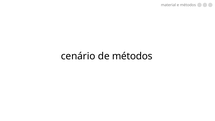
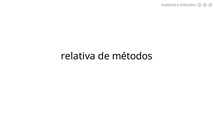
cenário: cenário -> relativa (78, 56)
